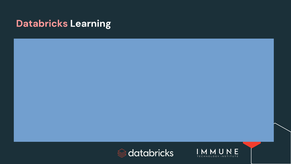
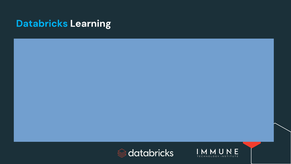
Databricks colour: pink -> light blue (42, 23)
